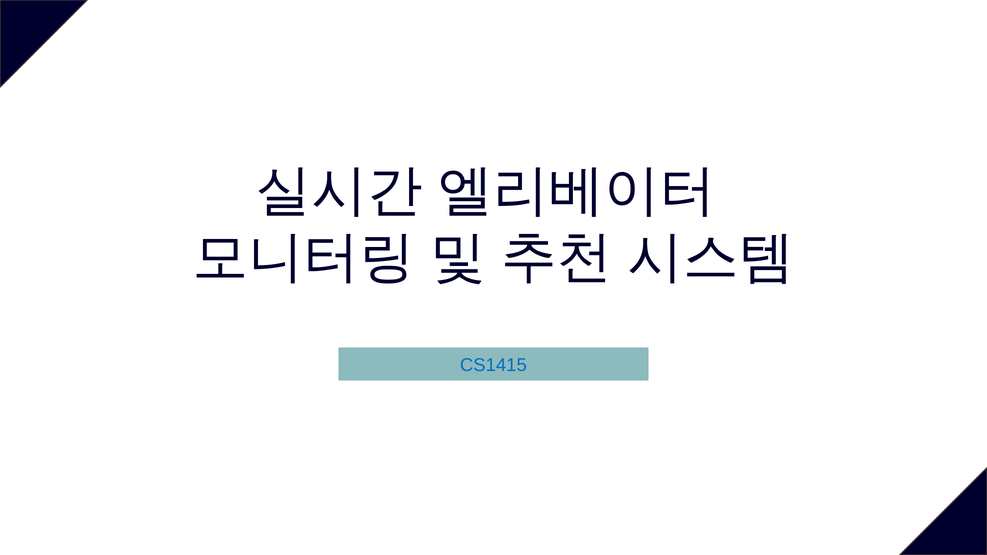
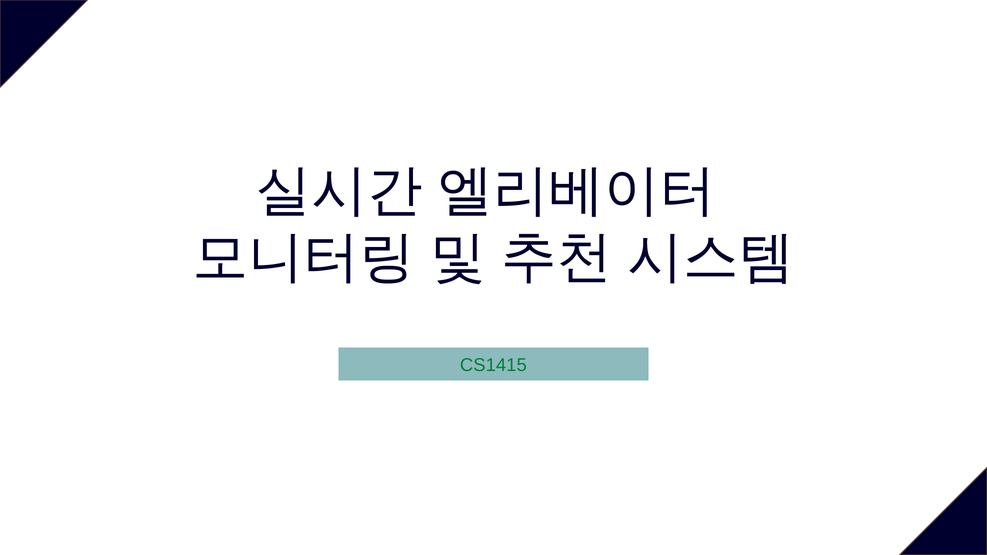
CS1415 colour: blue -> green (493, 365)
